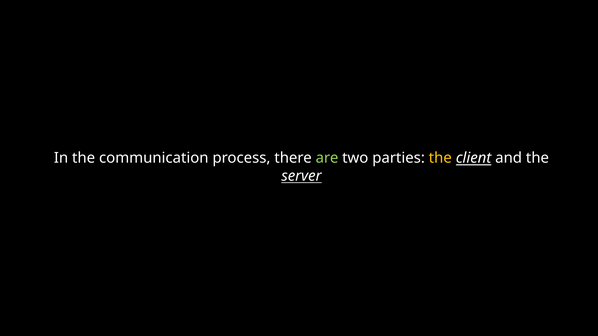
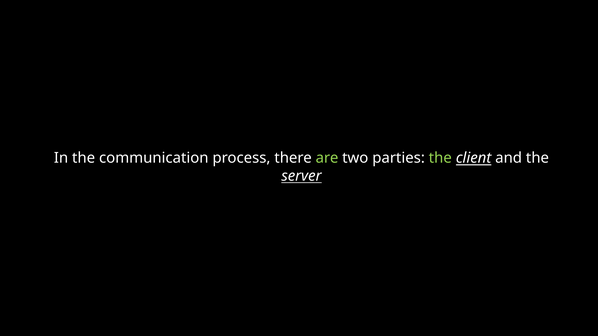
the colour: yellow -> light green (440, 158)
